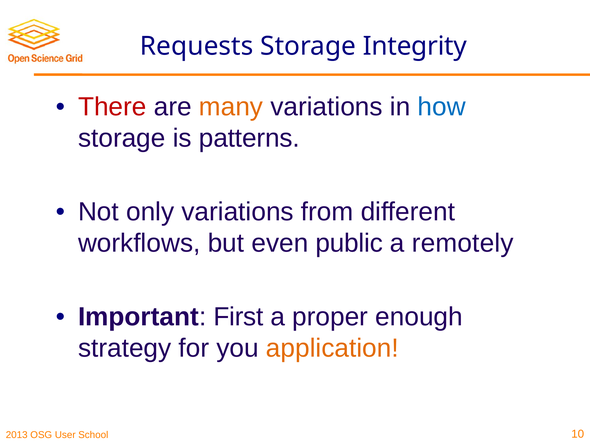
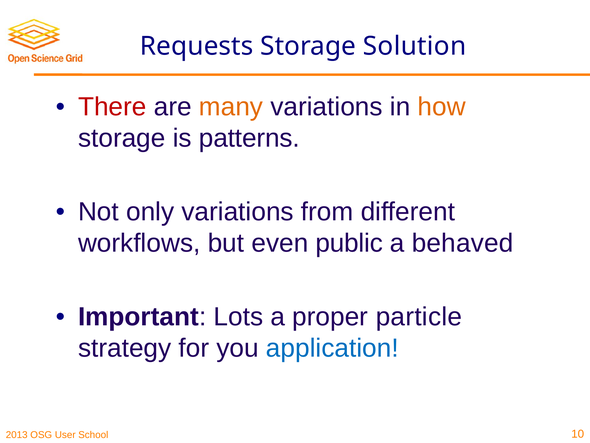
Integrity: Integrity -> Solution (415, 46)
how colour: blue -> orange (442, 107)
remotely: remotely -> behaved (463, 243)
First: First -> Lots (238, 316)
enough: enough -> particle (419, 316)
application colour: orange -> blue (332, 348)
